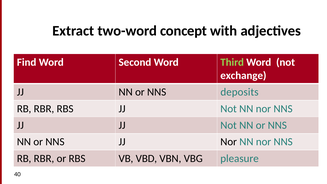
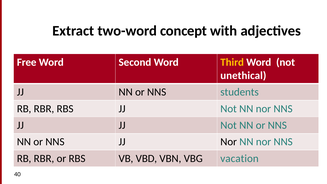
Find: Find -> Free (27, 62)
Third colour: light green -> yellow (232, 62)
exchange: exchange -> unethical (243, 75)
deposits: deposits -> students (240, 92)
pleasure: pleasure -> vacation (239, 158)
